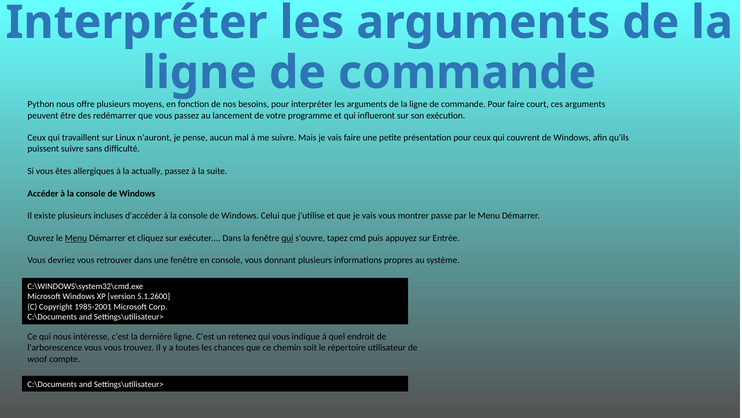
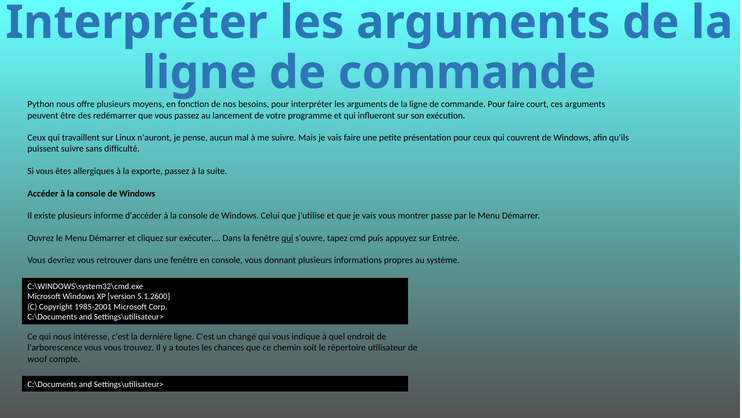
actually: actually -> exporte (147, 171)
incluses: incluses -> informe (108, 215)
Menu underline: present -> none (76, 238)
retenez: retenez -> changé (242, 336)
